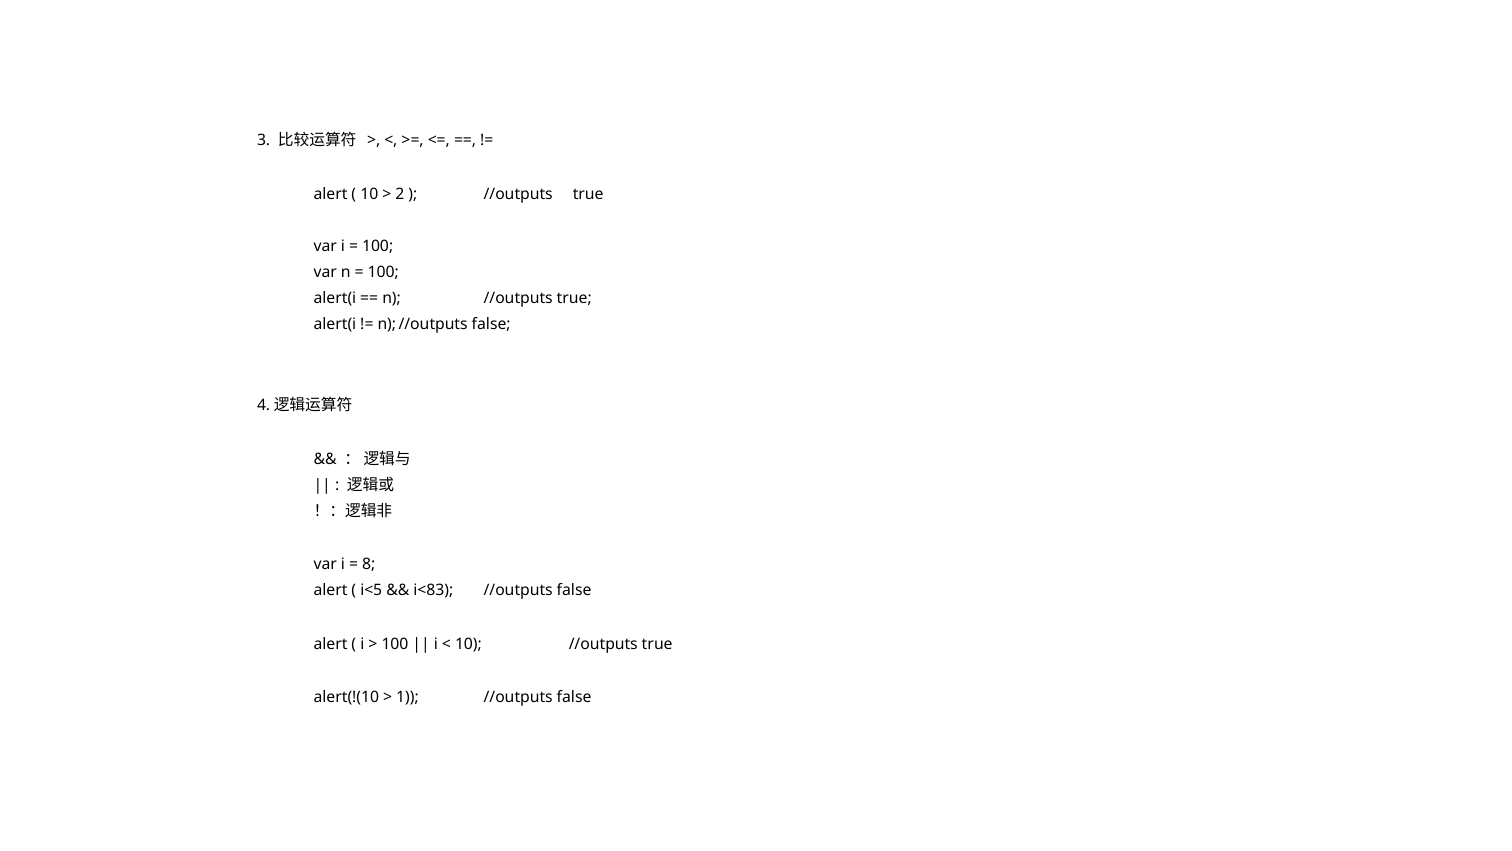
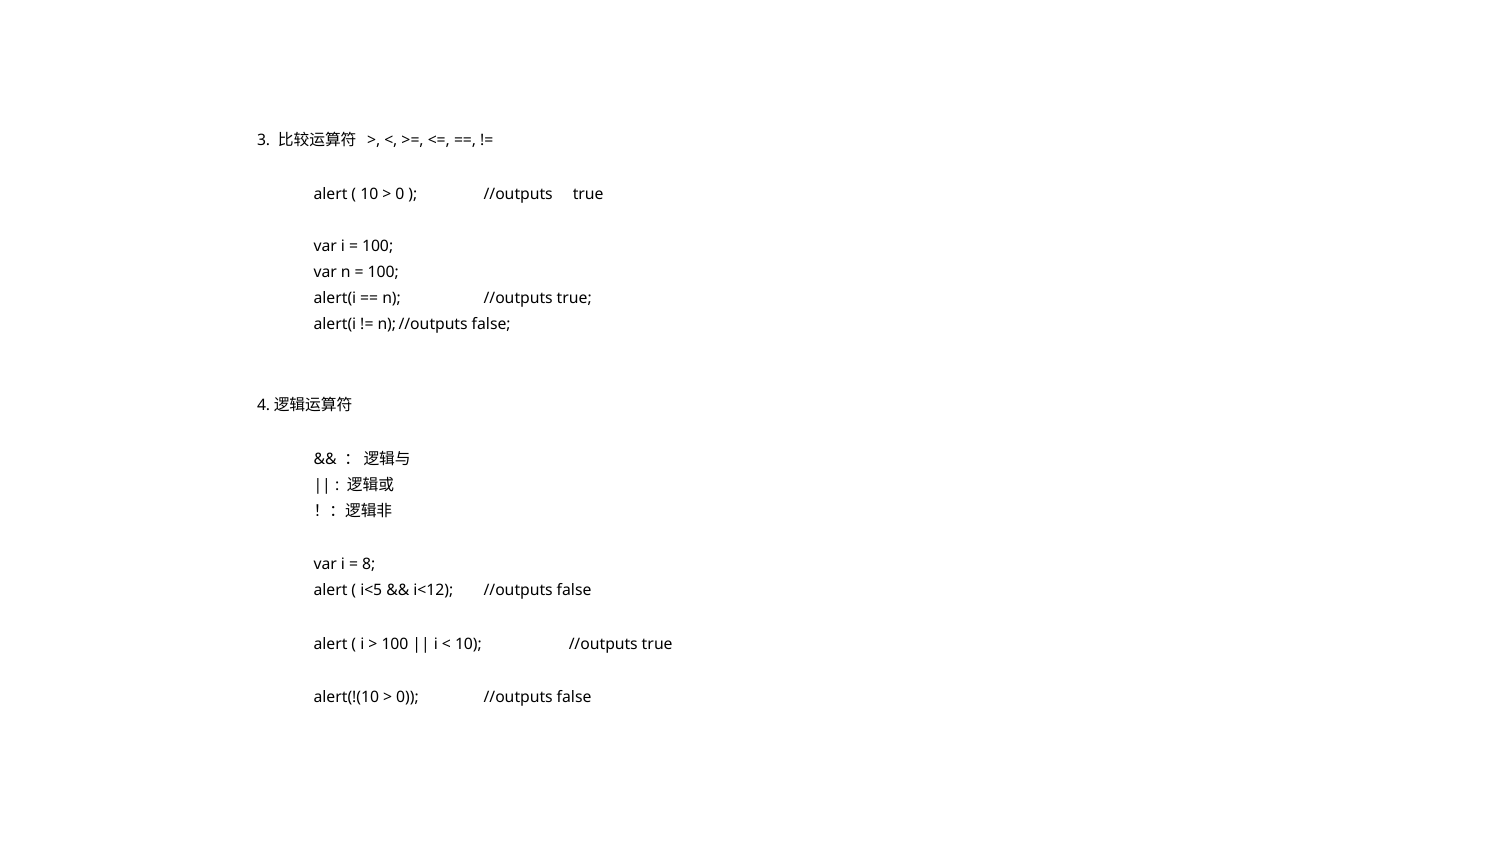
2: 2 -> 0 (400, 194)
i<83: i<83 -> i<12 (433, 590)
1: 1 -> 0 (407, 697)
